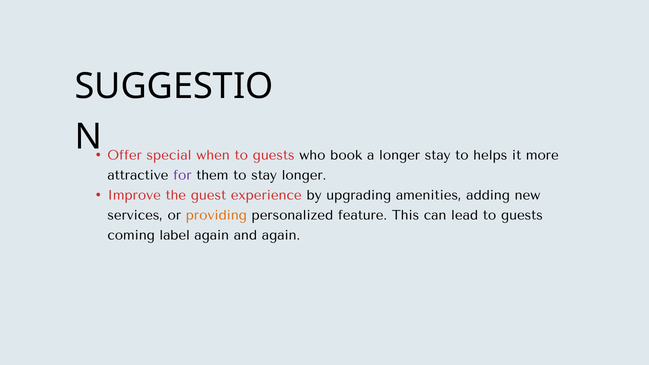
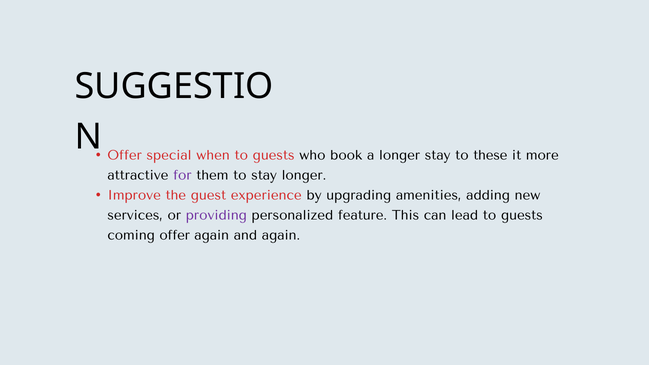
helps: helps -> these (490, 156)
providing colour: orange -> purple (216, 215)
coming label: label -> offer (175, 235)
